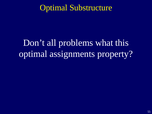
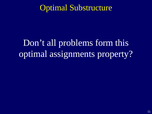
what: what -> form (104, 43)
